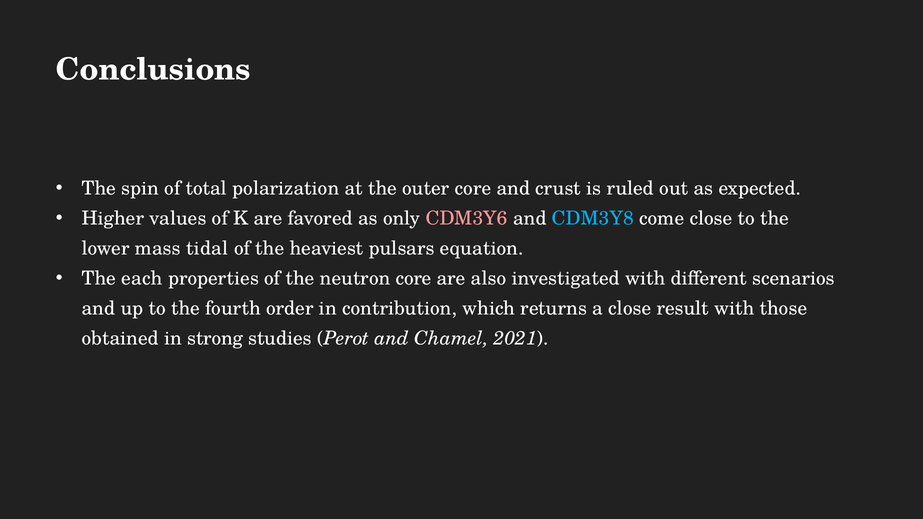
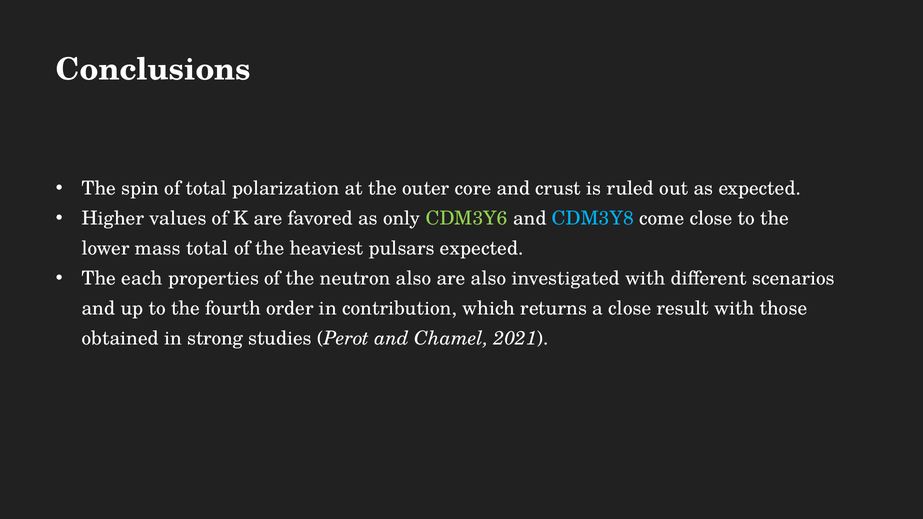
CDM3Y6 colour: pink -> light green (467, 218)
mass tidal: tidal -> total (207, 248)
pulsars equation: equation -> expected (482, 248)
neutron core: core -> also (414, 278)
